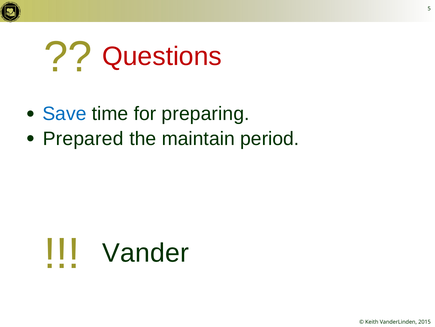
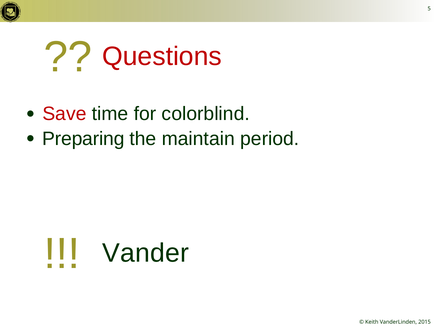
Save colour: blue -> red (64, 114)
preparing: preparing -> colorblind (206, 114)
Prepared: Prepared -> Preparing (83, 138)
